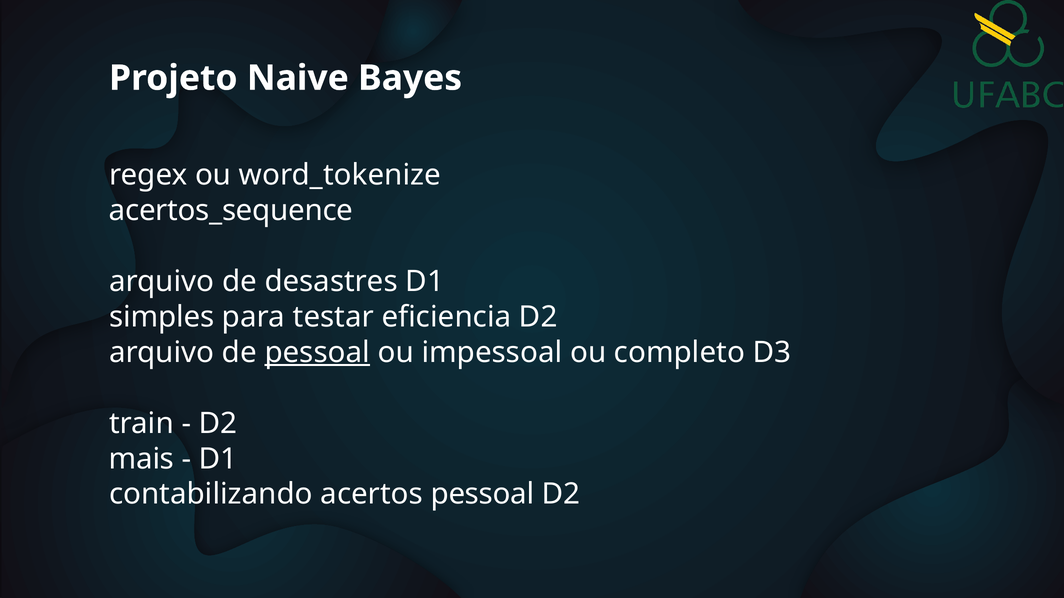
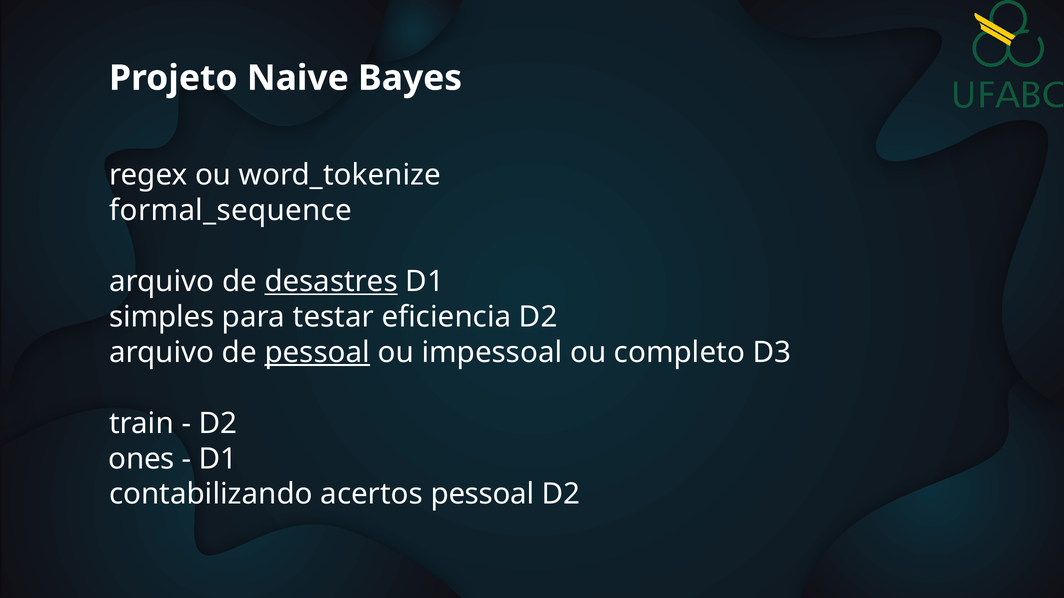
acertos_sequence: acertos_sequence -> formal_sequence (231, 211)
desastres underline: none -> present (331, 282)
mais: mais -> ones (142, 459)
